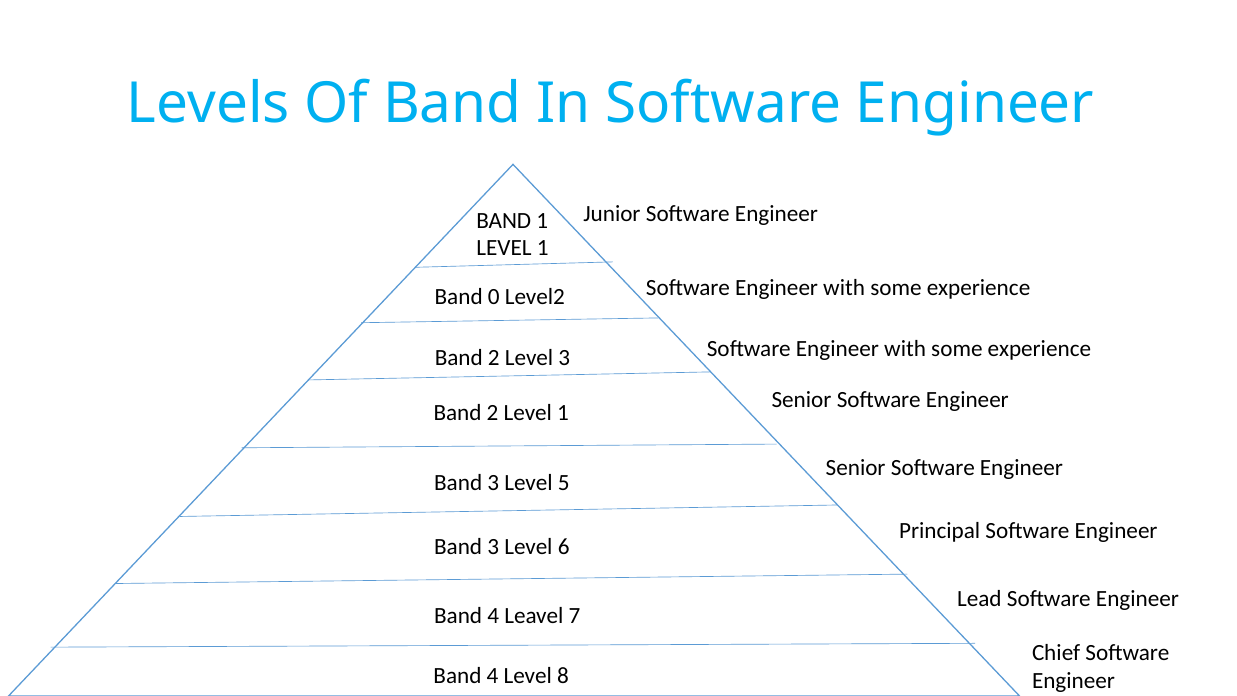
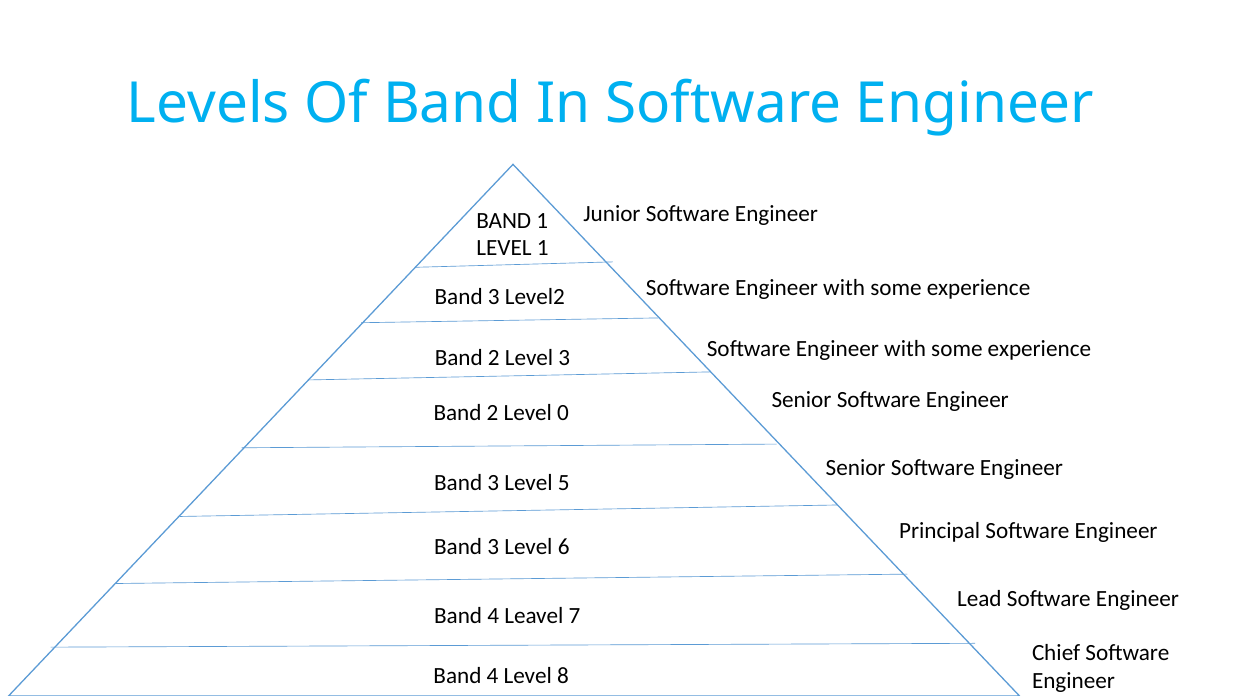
0: 0 -> 3 (494, 297)
2 Level 1: 1 -> 0 (563, 412)
